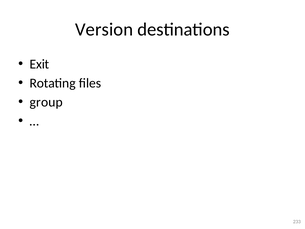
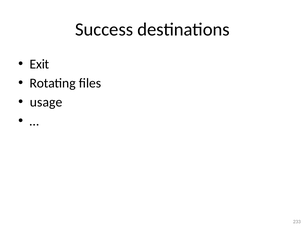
Version: Version -> Success (104, 30)
group: group -> usage (46, 102)
